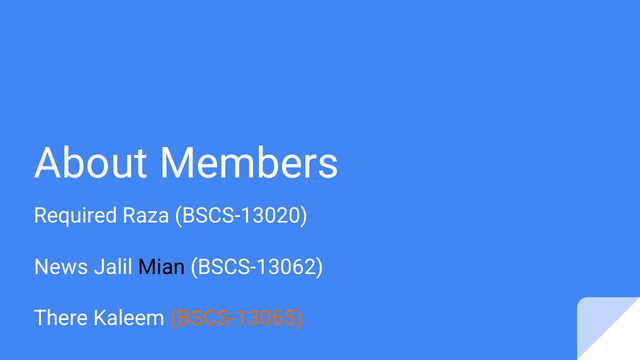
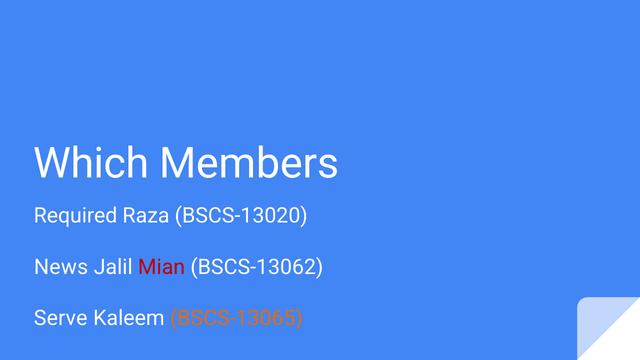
About: About -> Which (91, 164)
Mian colour: black -> red (162, 267)
There: There -> Serve (61, 318)
